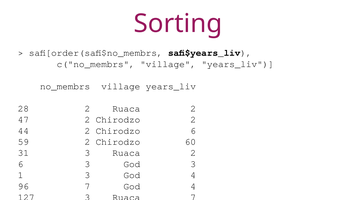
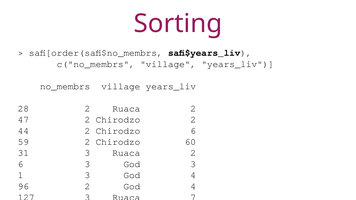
96 7: 7 -> 2 (87, 187)
